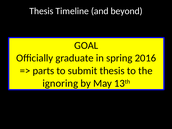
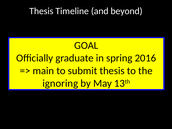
parts: parts -> main (43, 71)
